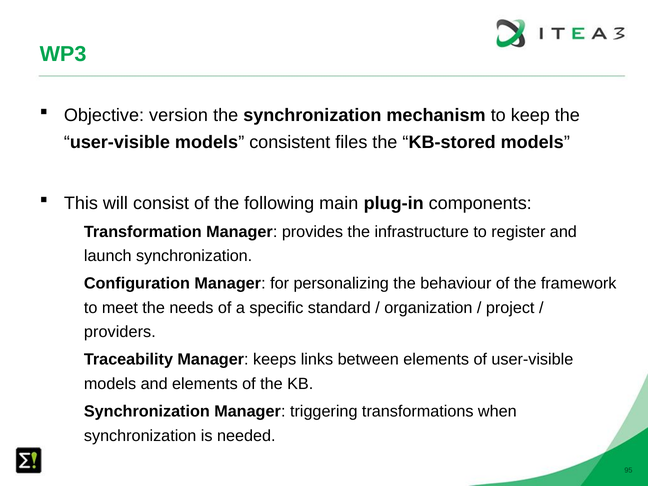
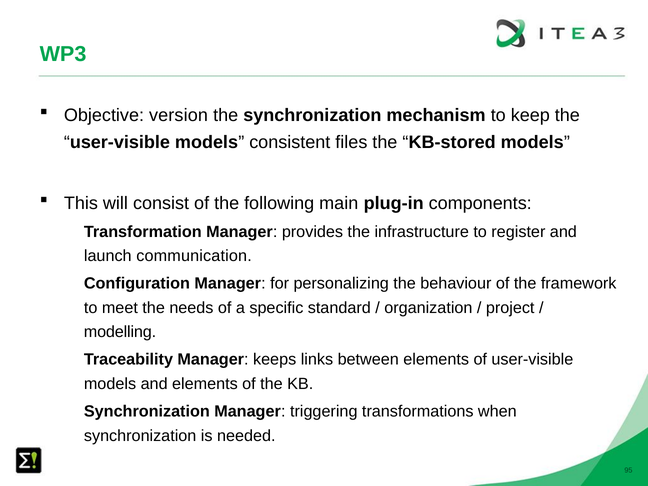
launch synchronization: synchronization -> communication (194, 256)
providers: providers -> modelling (120, 332)
